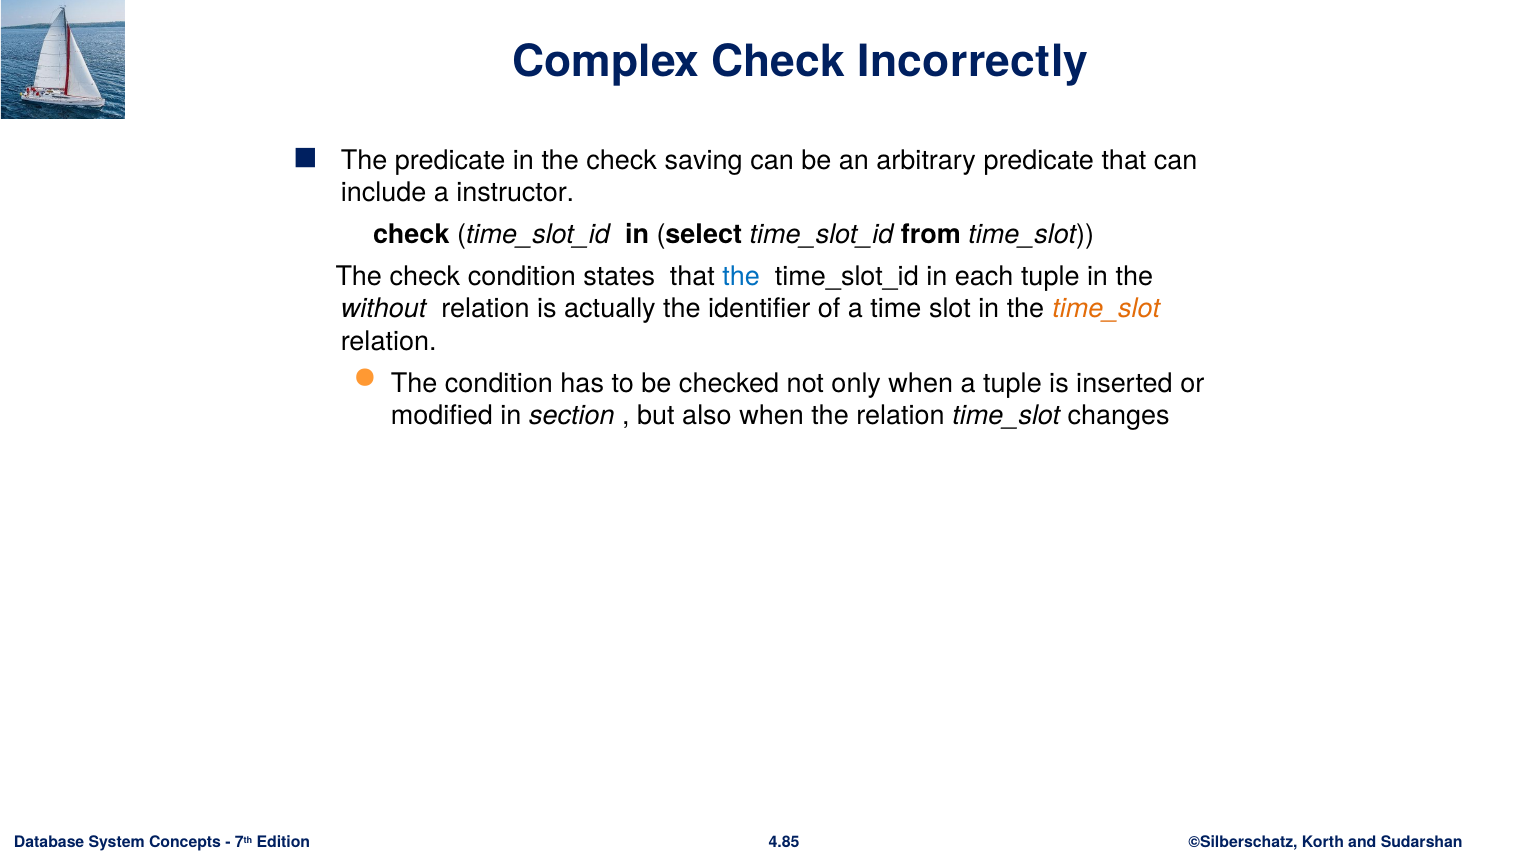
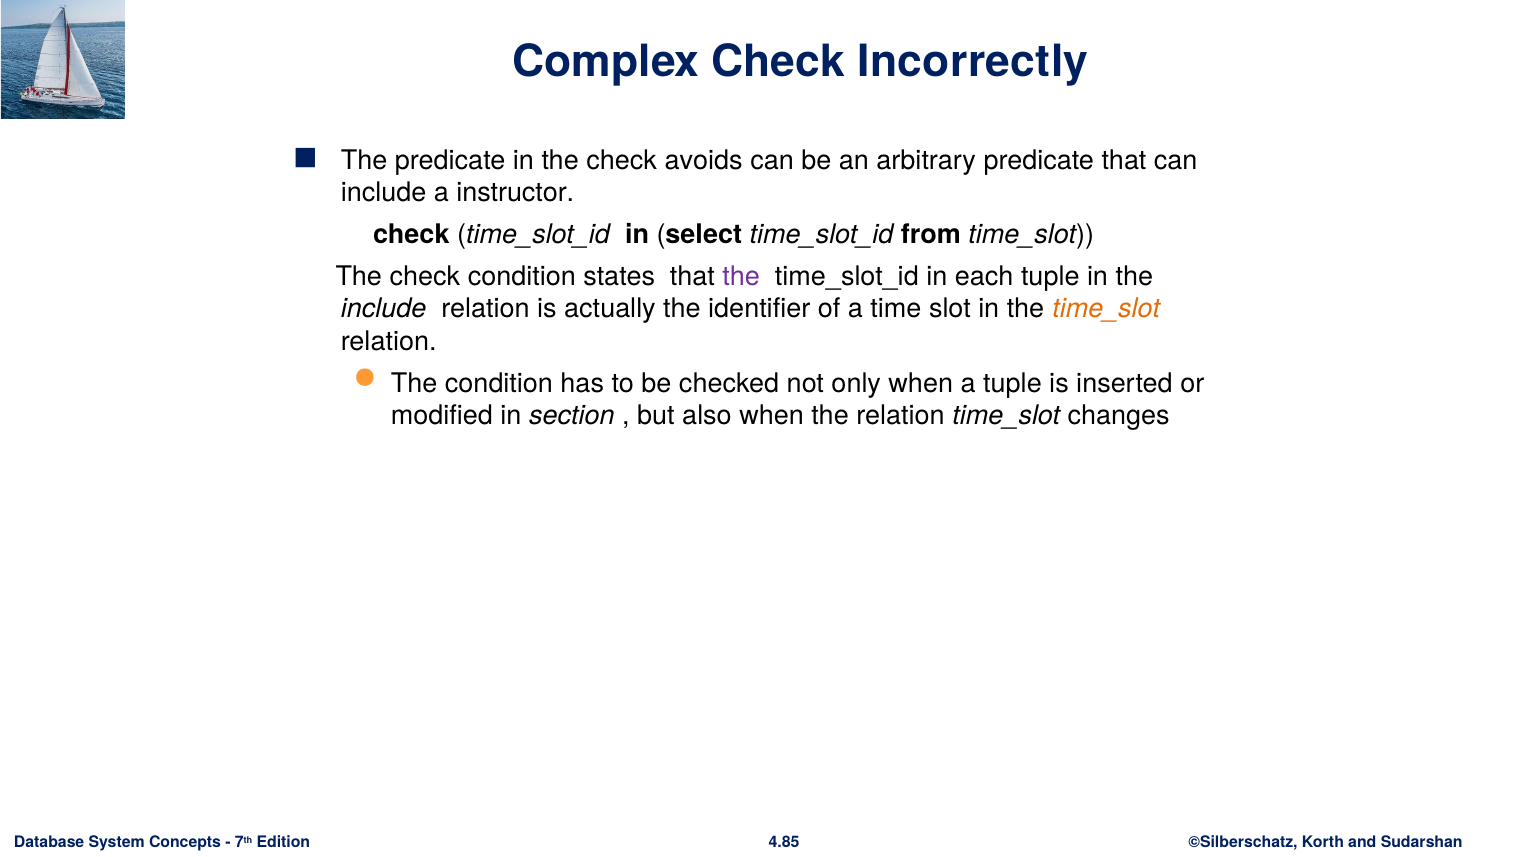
saving: saving -> avoids (704, 161)
the colour: blue -> purple (741, 277)
without: without -> include (384, 309)
